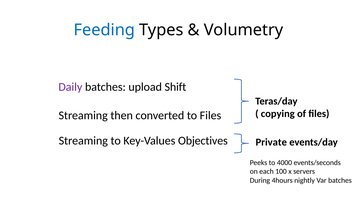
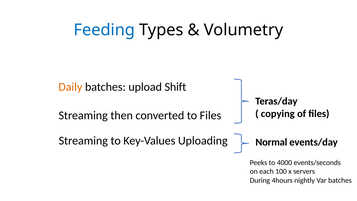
Daily colour: purple -> orange (70, 87)
Objectives: Objectives -> Uploading (203, 140)
Private: Private -> Normal (271, 142)
